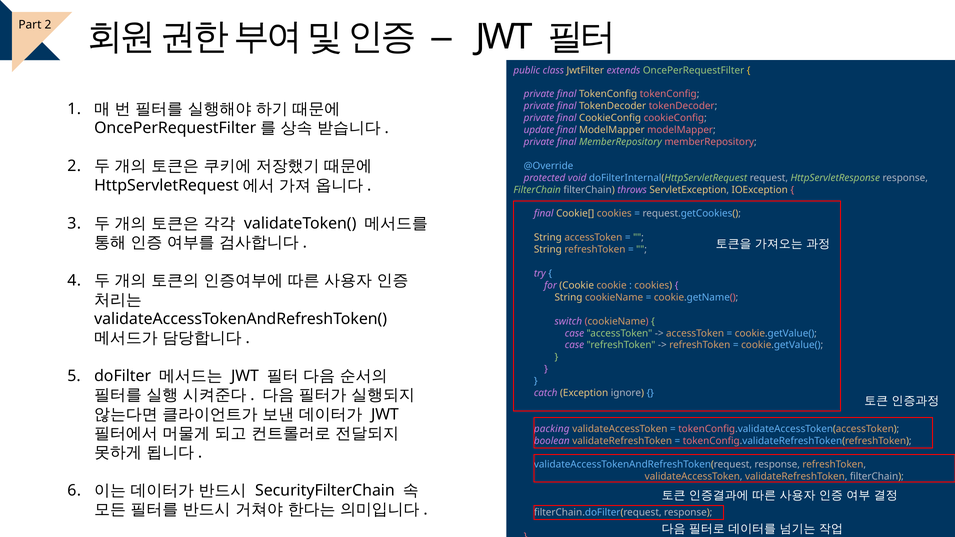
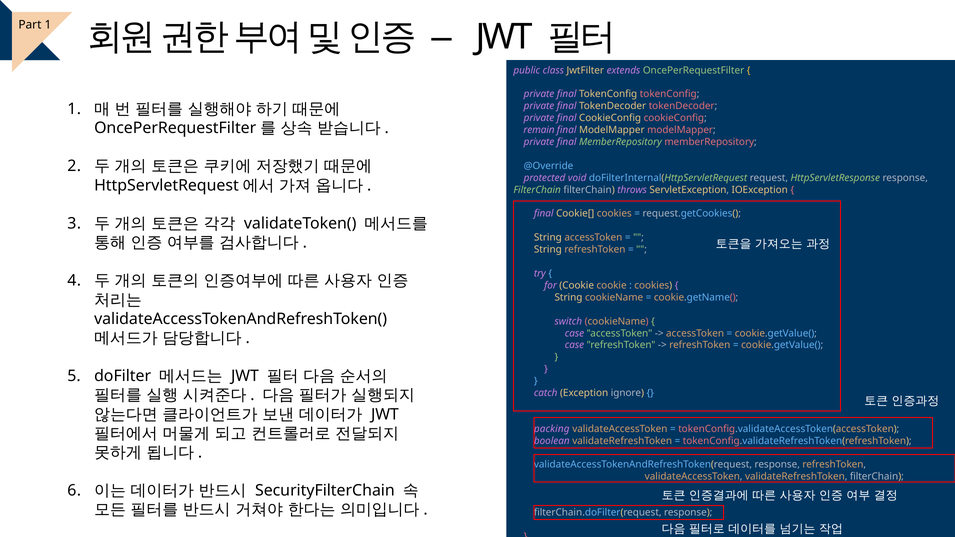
Part 2: 2 -> 1 (48, 25)
update: update -> remain (539, 130)
